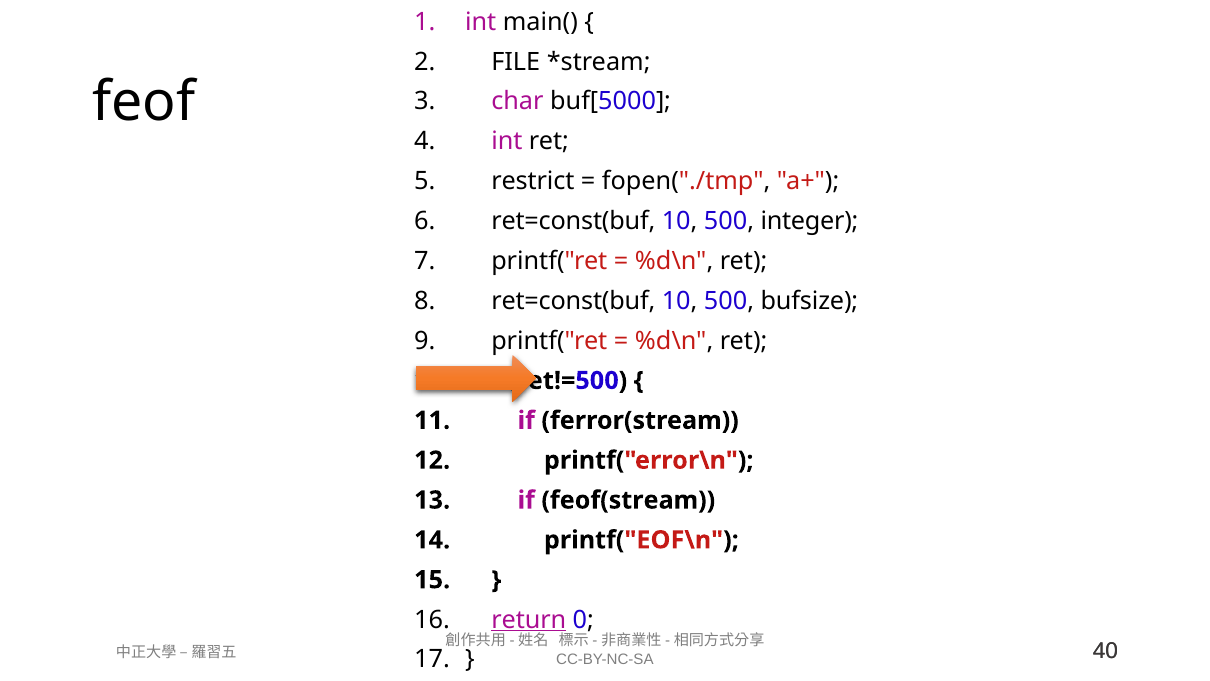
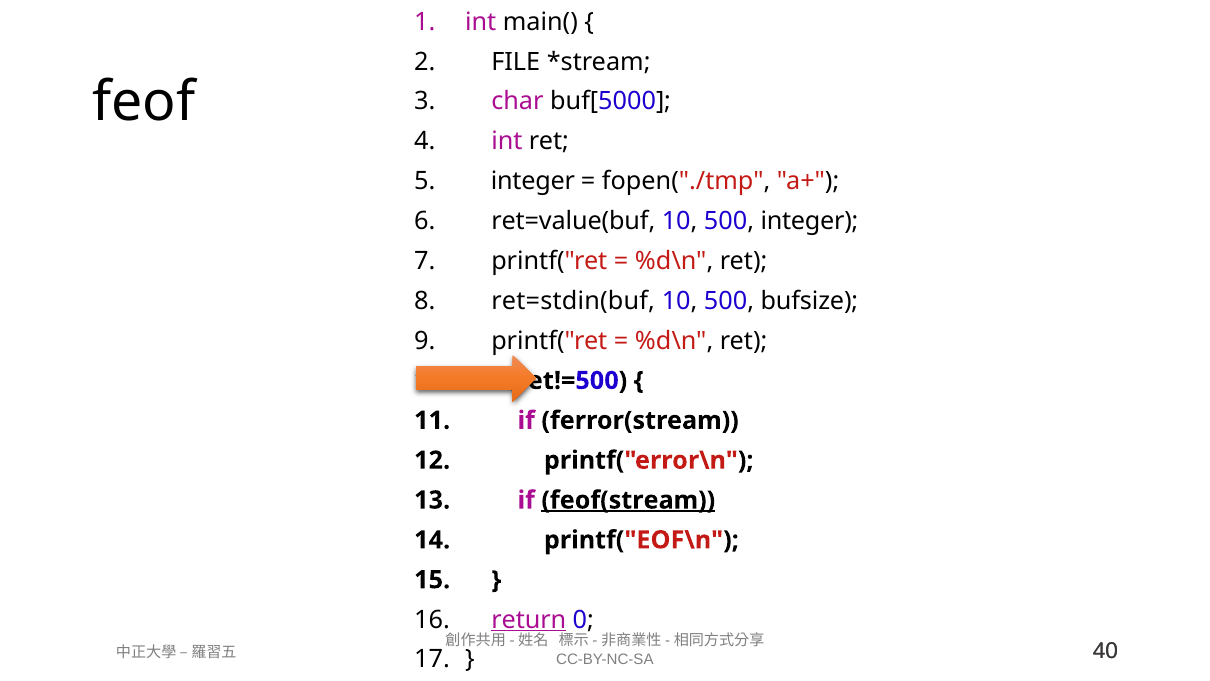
restrict: restrict -> integer (533, 181)
ret=const(buf: ret=const(buf -> ret=value(buf (573, 221)
ret=const(buf: ret=const(buf -> ret=stdin(buf (573, 301)
feof(stream underline: none -> present (628, 500)
